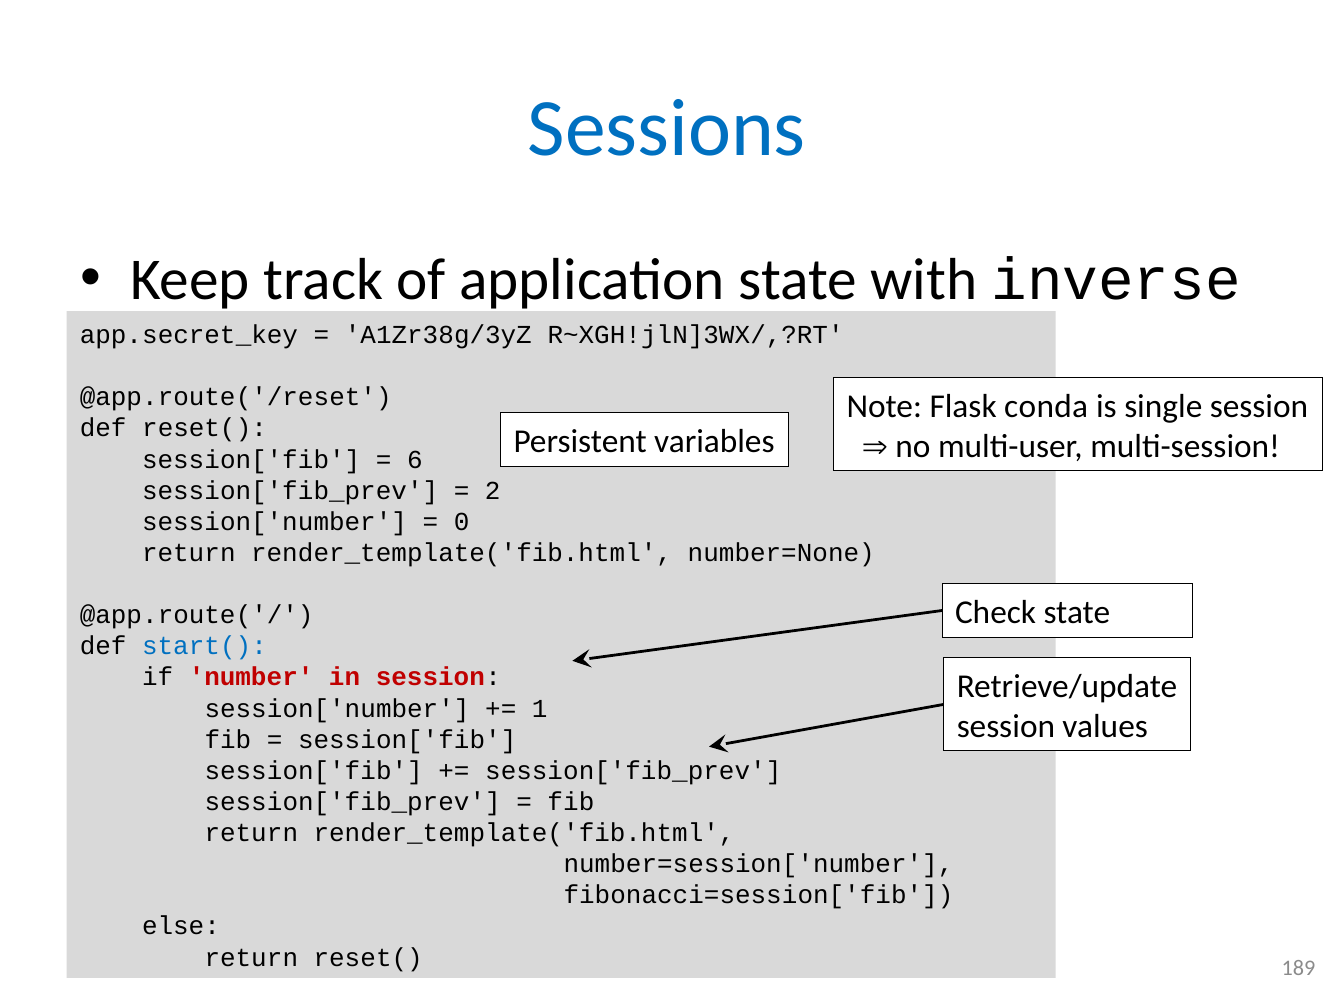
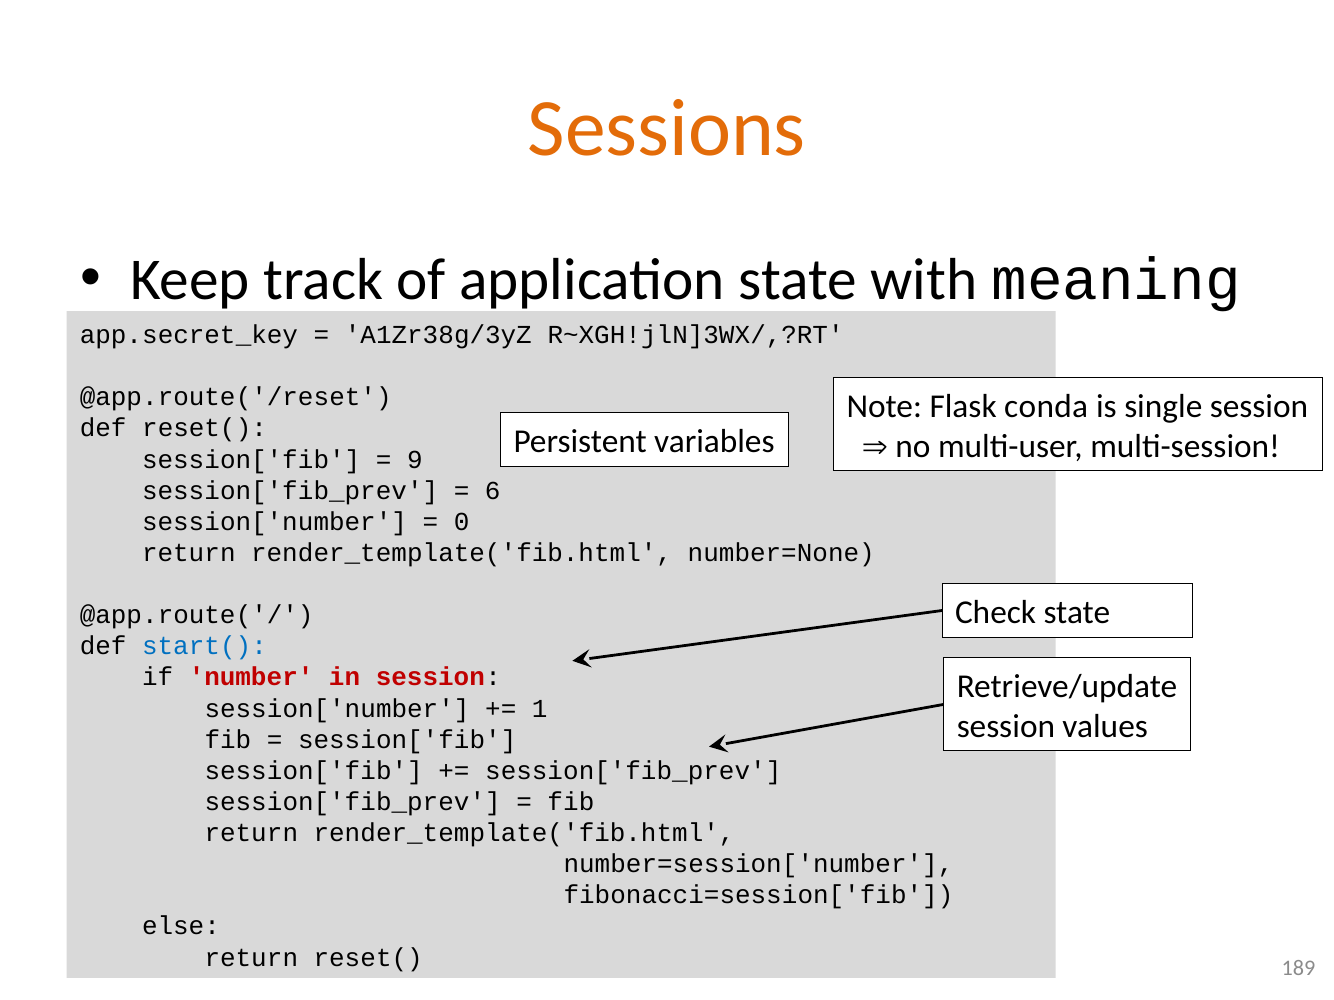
Sessions colour: blue -> orange (667, 129)
inverse: inverse -> meaning (1116, 280)
6: 6 -> 9 (415, 460)
2: 2 -> 6 (493, 491)
